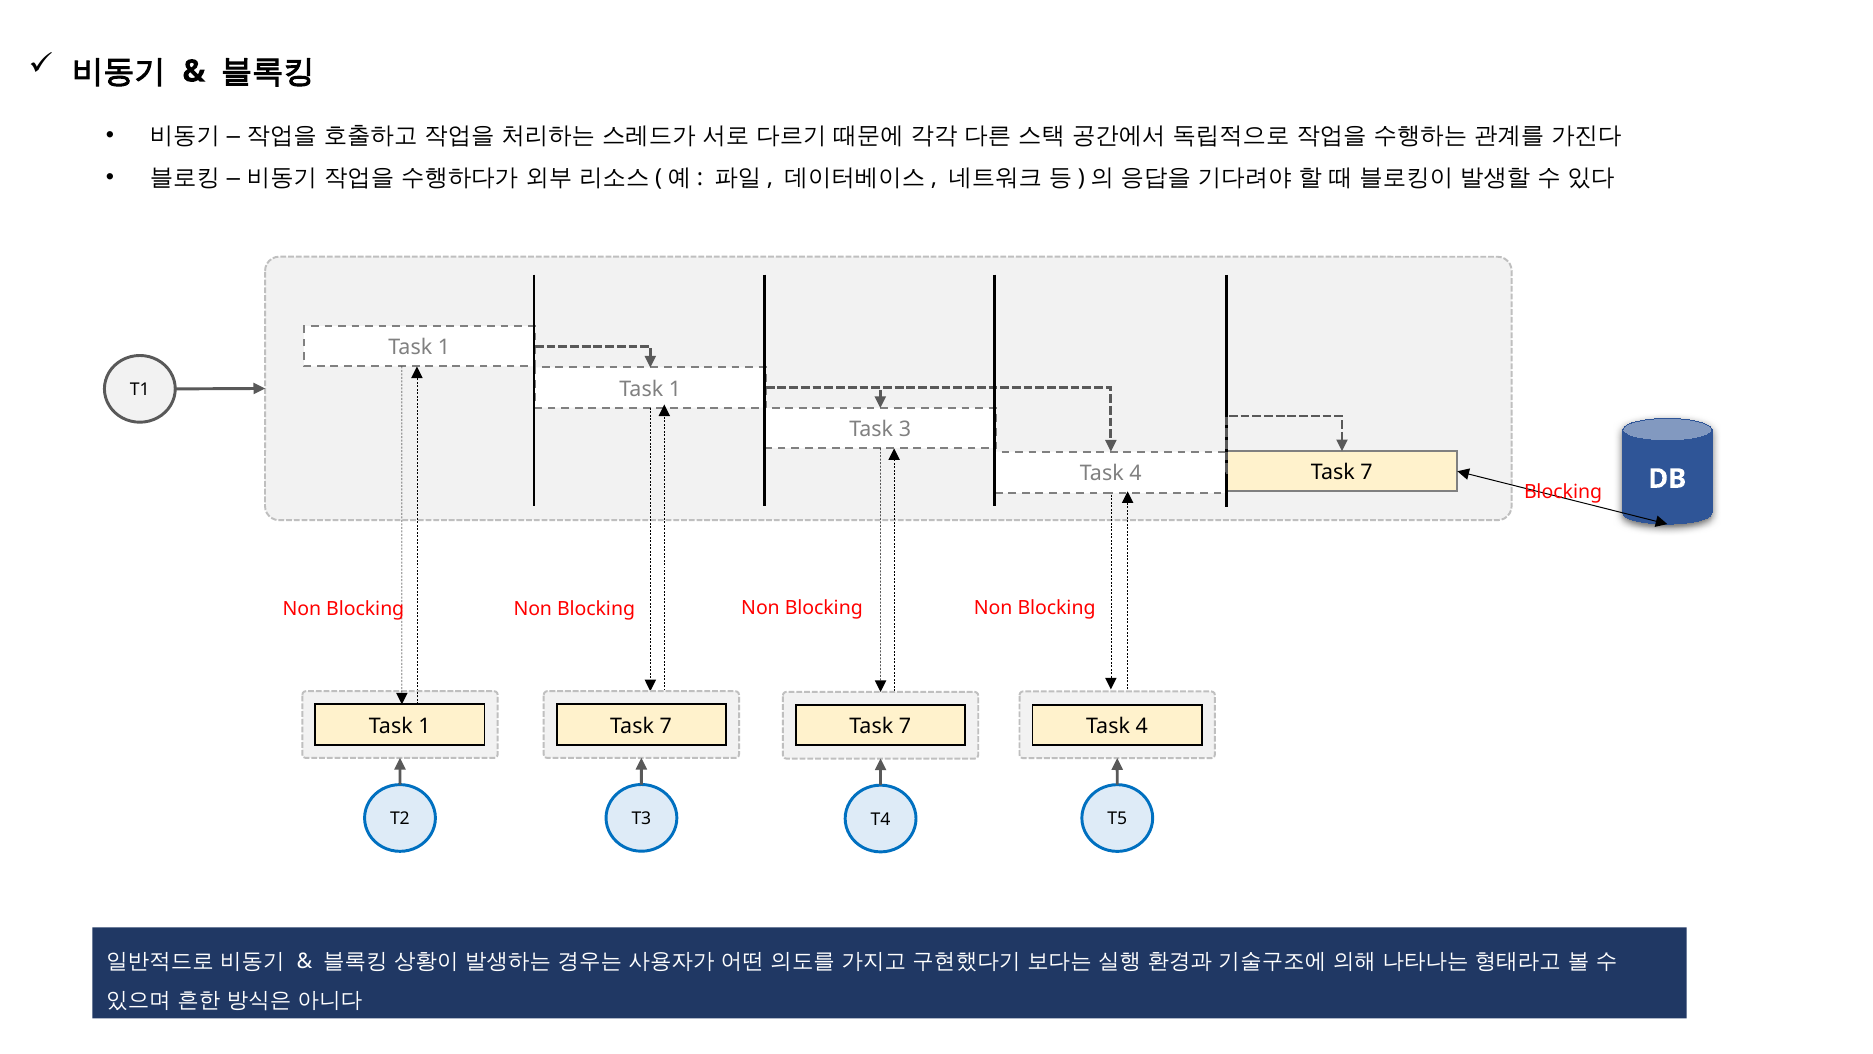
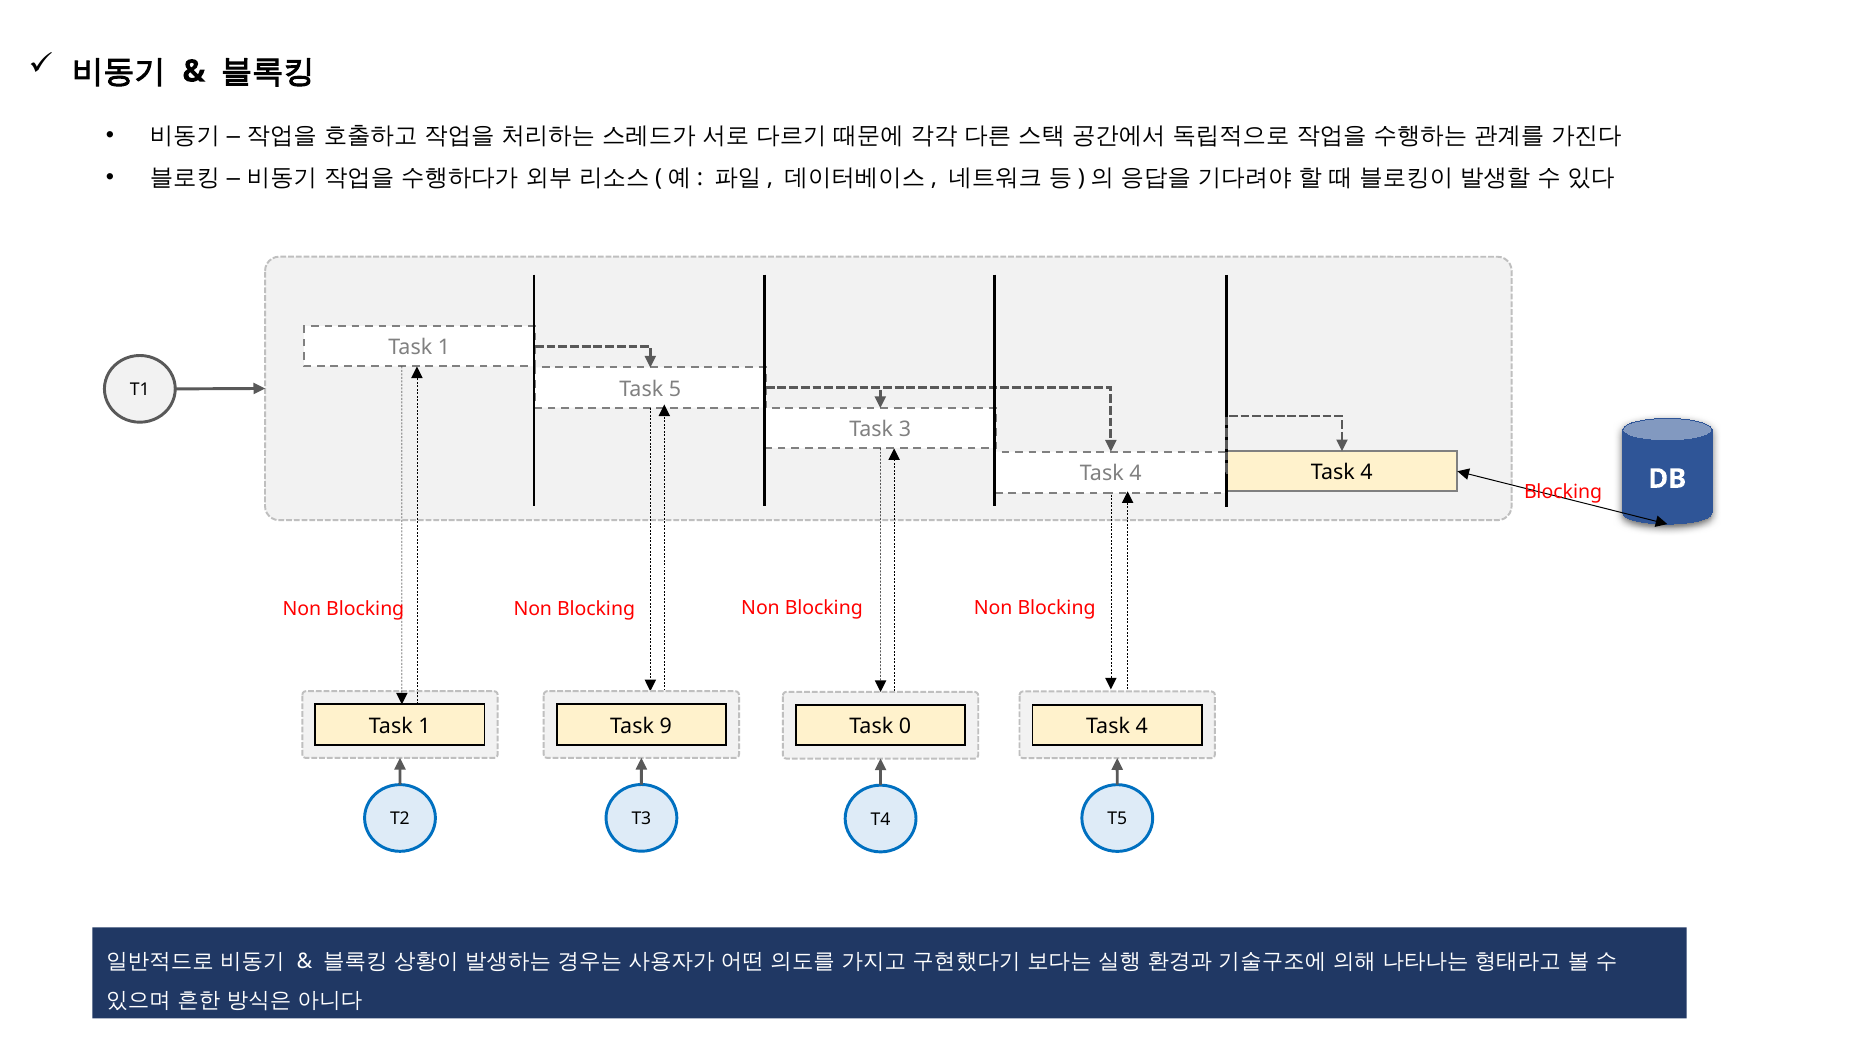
T1 Task 1: 1 -> 5 (675, 389)
4 Task 7: 7 -> 4 (1367, 473)
7: 7 -> 9 (666, 726)
7: 7 -> 0 (905, 726)
